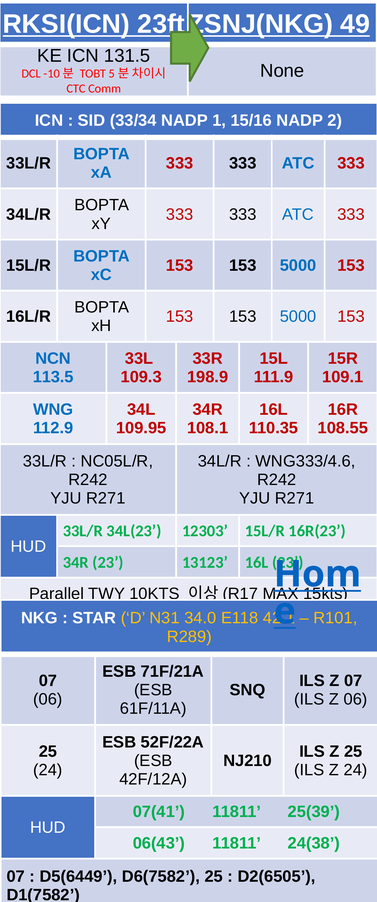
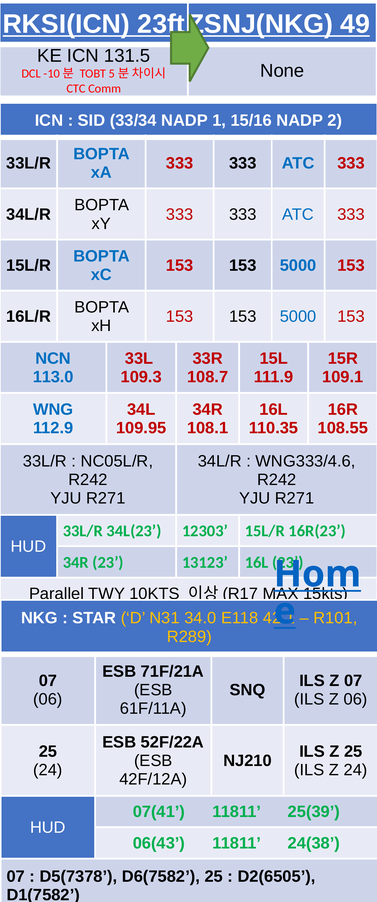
113.5: 113.5 -> 113.0 (53, 377)
198.9: 198.9 -> 108.7 (208, 377)
D5(6449: D5(6449 -> D5(7378 (78, 876)
